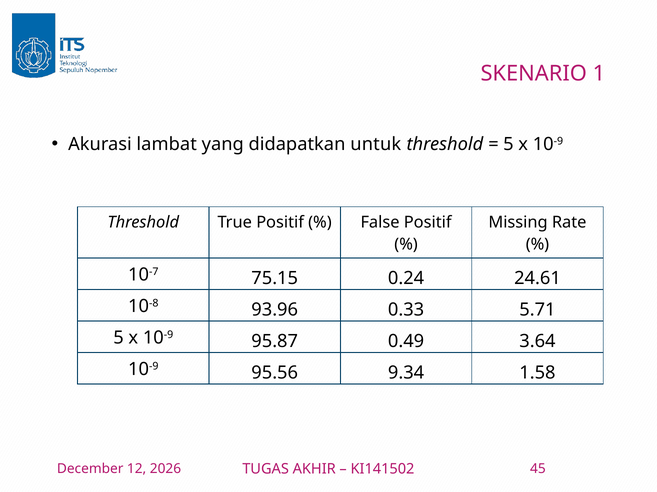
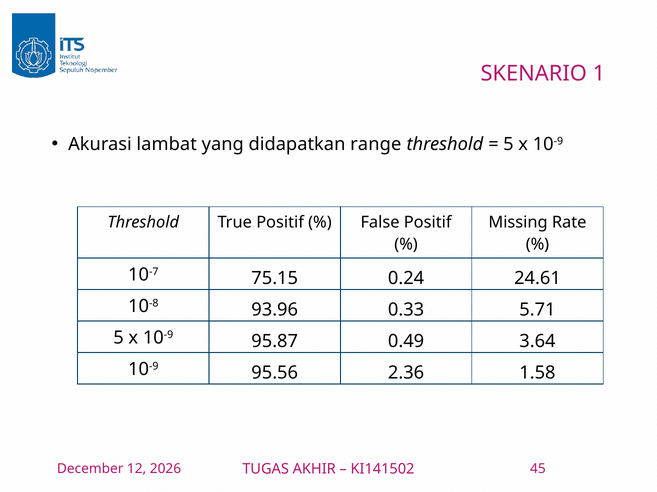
untuk: untuk -> range (376, 144)
9.34: 9.34 -> 2.36 (406, 373)
